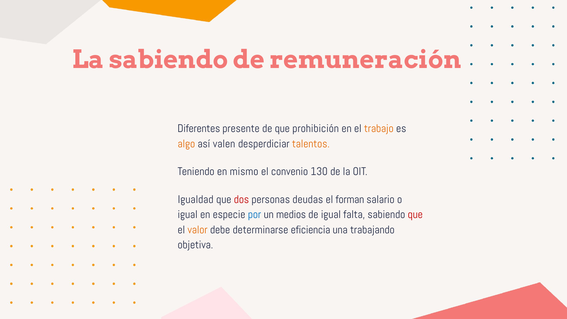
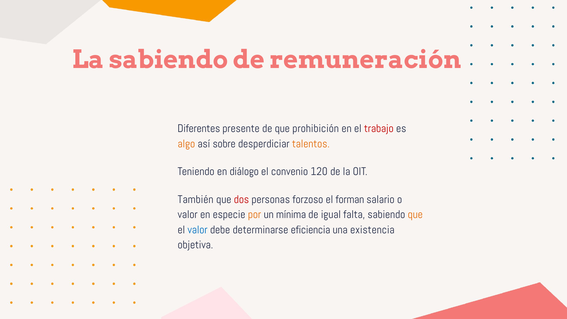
trabajo colour: orange -> red (379, 129)
valen: valen -> sobre (224, 144)
mismo: mismo -> diálogo (244, 172)
130: 130 -> 120 (319, 172)
Igualdad: Igualdad -> También (196, 199)
deudas: deudas -> forzoso (308, 199)
igual: igual -> valor (188, 215)
por colour: blue -> orange (255, 215)
medios: medios -> mínima (291, 215)
que colour: red -> orange (415, 215)
valor colour: orange -> blue (198, 230)
trabajando: trabajando -> existencia (372, 230)
